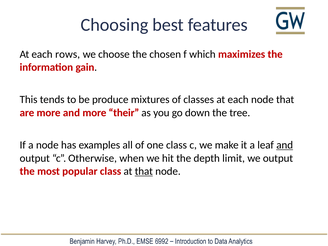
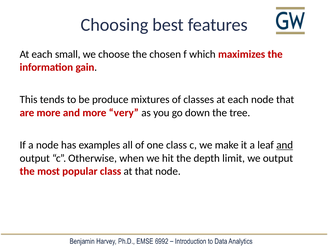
rows: rows -> small (68, 54)
their: their -> very (124, 113)
that underline: present -> none (144, 171)
